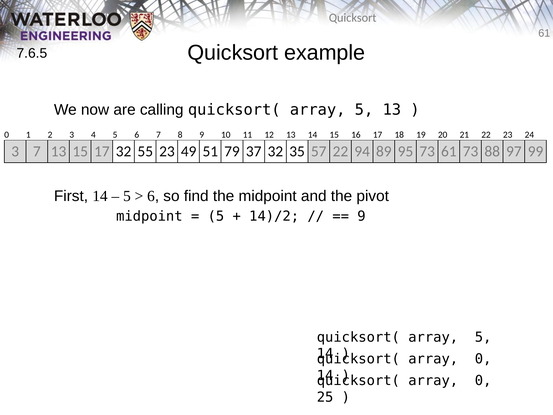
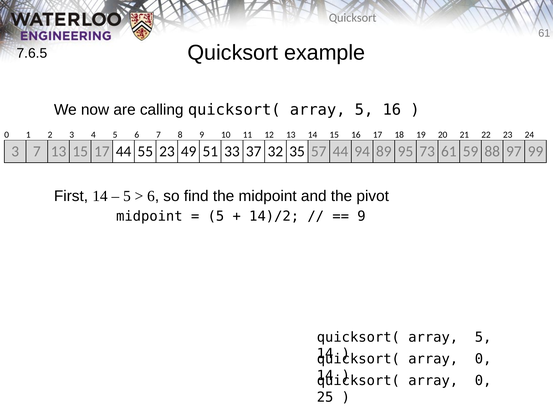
5 13: 13 -> 16 (392, 110)
17 32: 32 -> 44 (124, 151)
79: 79 -> 33 (232, 151)
57 22: 22 -> 44 (340, 151)
61 73: 73 -> 59 (471, 151)
